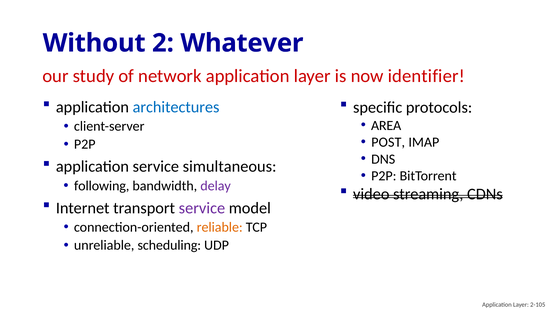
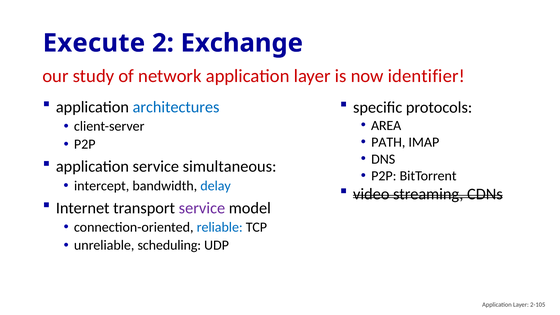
Without: Without -> Execute (94, 43)
Whatever: Whatever -> Exchange (242, 43)
POST: POST -> PATH (388, 142)
following: following -> intercept (102, 186)
delay colour: purple -> blue (216, 186)
reliable colour: orange -> blue (220, 227)
